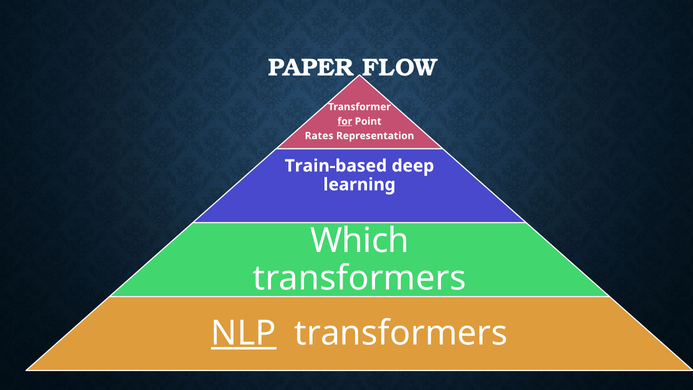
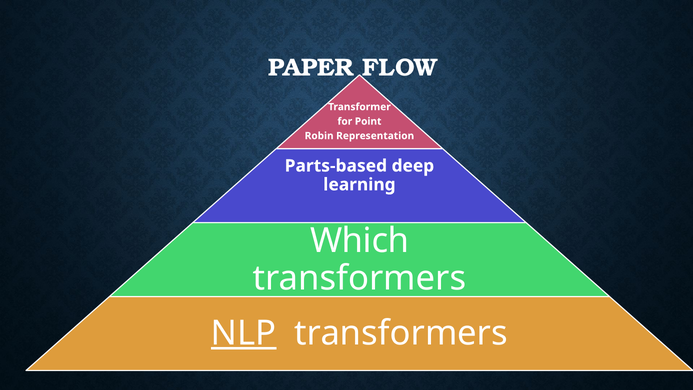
for underline: present -> none (345, 121)
Rates: Rates -> Robin (319, 136)
Train-based: Train-based -> Parts-based (336, 166)
